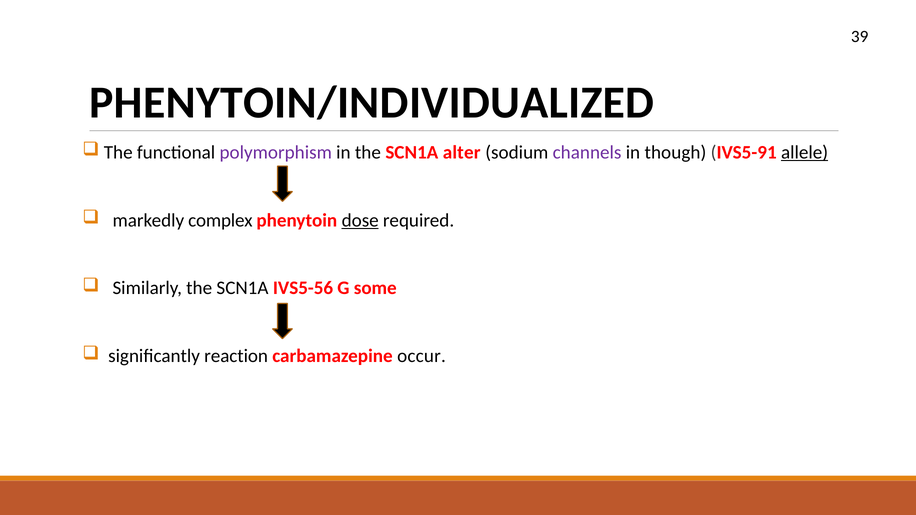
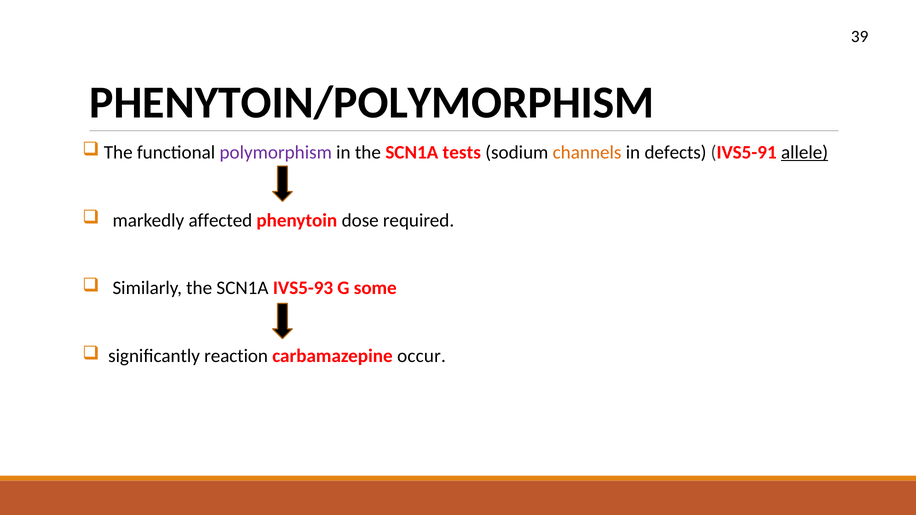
PHENYTOIN/INDIVIDUALIZED: PHENYTOIN/INDIVIDUALIZED -> PHENYTOIN/POLYMORPHISM (372, 103)
alter: alter -> tests (462, 152)
channels colour: purple -> orange (587, 152)
though: though -> defects (676, 152)
complex: complex -> affected (220, 220)
dose underline: present -> none (360, 220)
IVS5-56: IVS5-56 -> IVS5-93 (303, 288)
